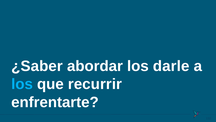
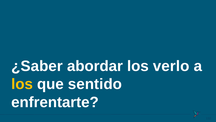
darle: darle -> verlo (171, 66)
los colour: light blue -> yellow (22, 84)
recurrir: recurrir -> sentido (95, 84)
